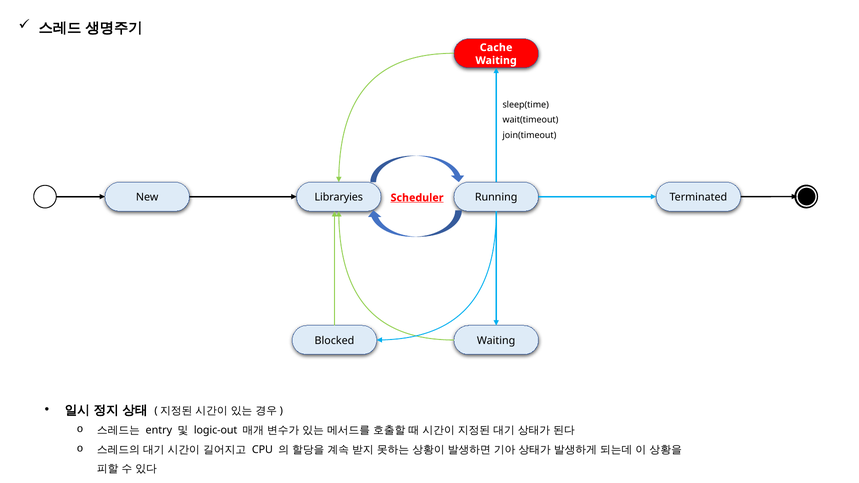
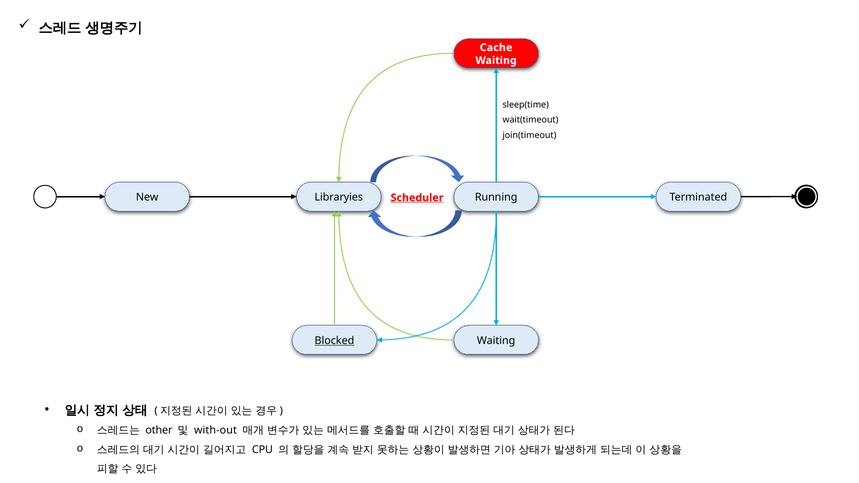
Blocked underline: none -> present (334, 341)
entry: entry -> other (159, 430)
logic-out: logic-out -> with-out (216, 430)
